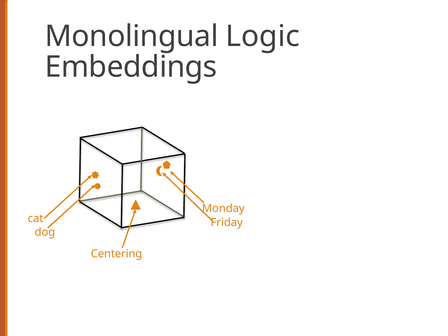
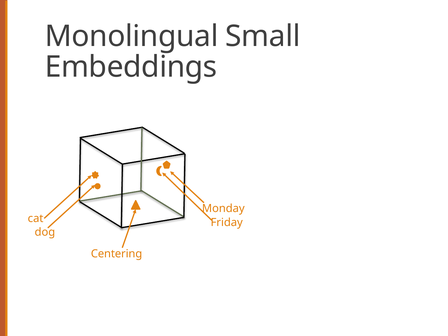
Logic: Logic -> Small (263, 36)
